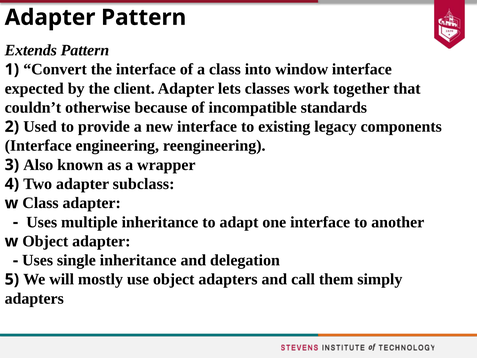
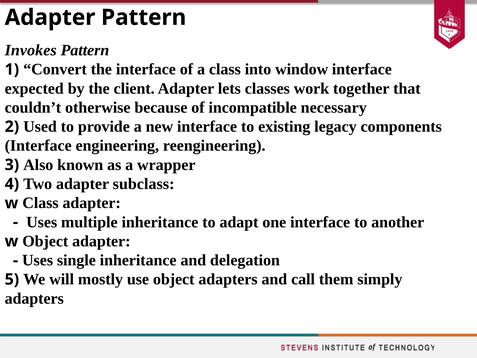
Extends: Extends -> Invokes (31, 50)
standards: standards -> necessary (334, 107)
